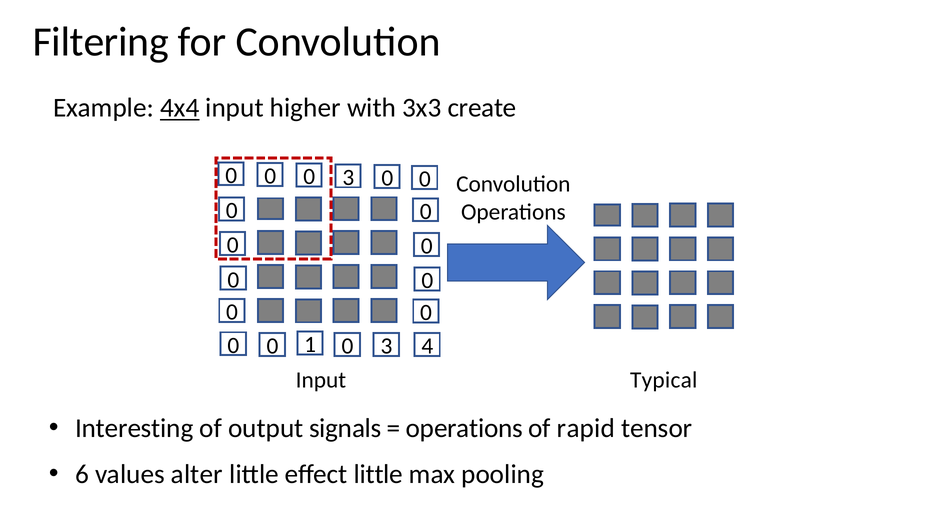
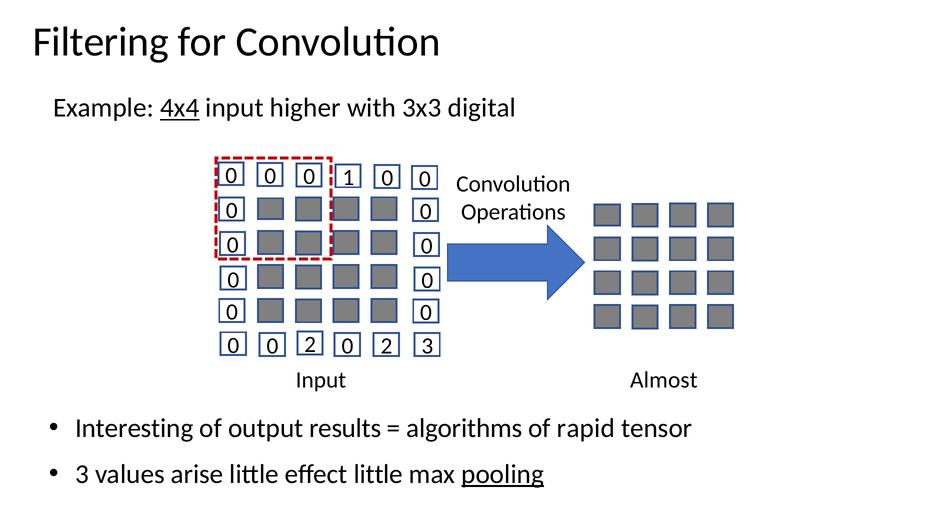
create: create -> digital (482, 108)
0 0 3: 3 -> 1 (348, 178)
0 4: 4 -> 3 (427, 346)
1: 1 -> 2 (310, 345)
3: 3 -> 2 (386, 346)
Typical: Typical -> Almost (664, 380)
signals: signals -> results (345, 428)
operations: operations -> algorithms (464, 428)
6: 6 -> 3 (82, 475)
alter: alter -> arise (197, 475)
pooling underline: none -> present (503, 475)
